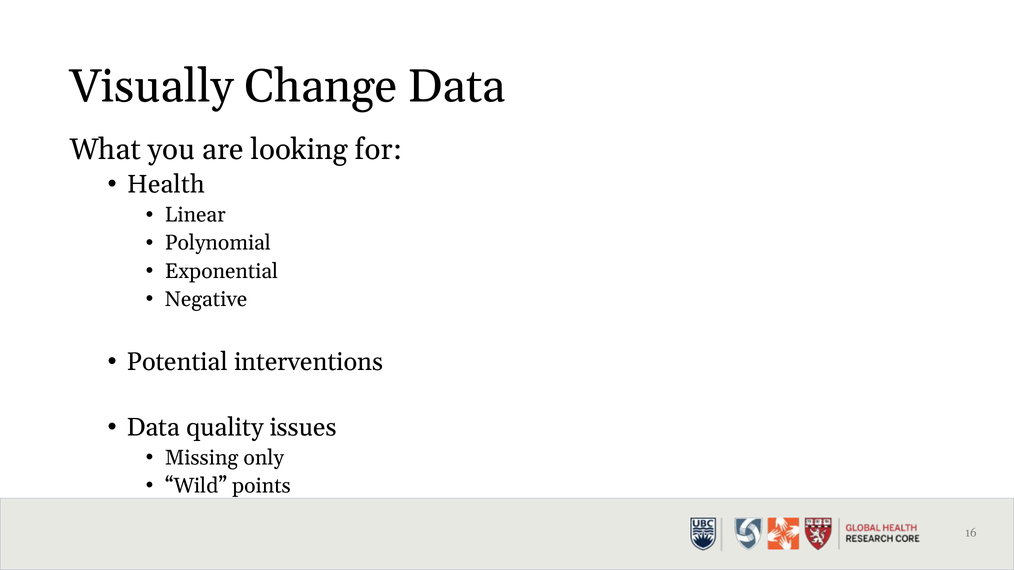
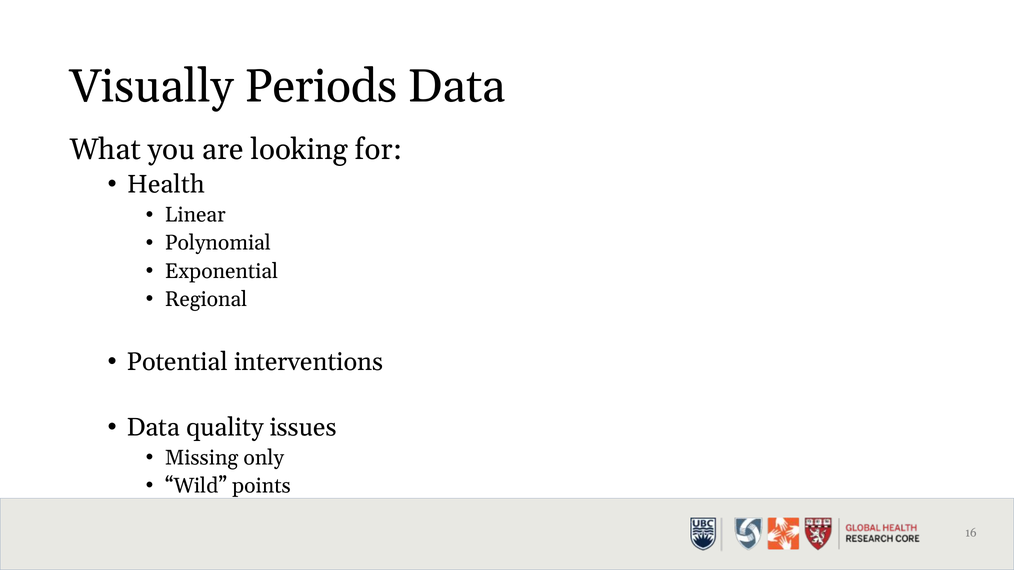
Change: Change -> Periods (321, 86)
Negative: Negative -> Regional (206, 299)
